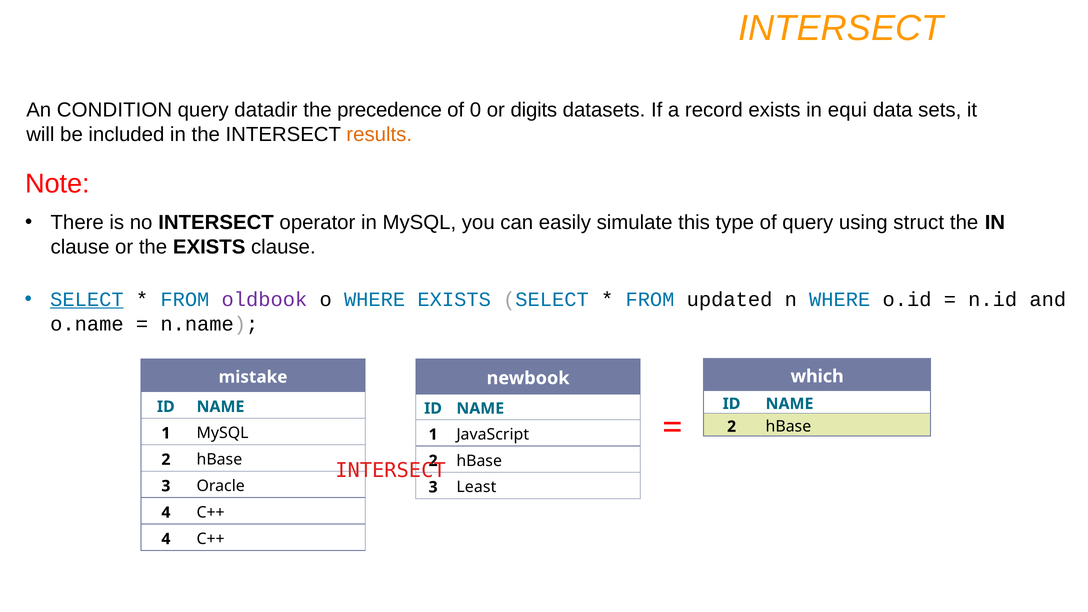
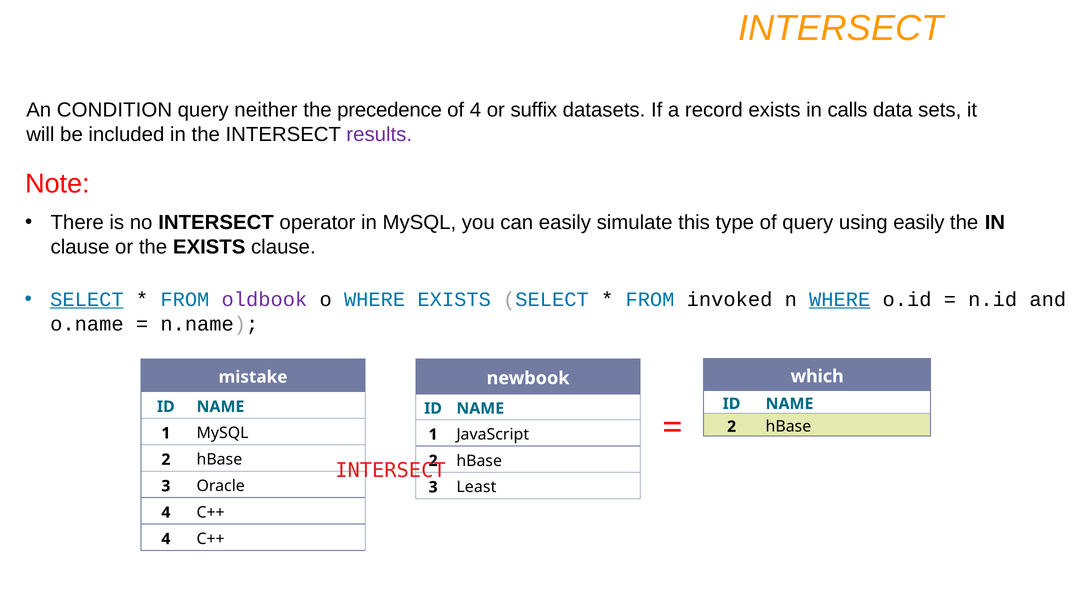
datadir: datadir -> neither (266, 110)
of 0: 0 -> 4 (476, 110)
digits: digits -> suffix (534, 110)
equi: equi -> calls (848, 110)
results colour: orange -> purple (379, 135)
using struct: struct -> easily (919, 222)
updated: updated -> invoked (730, 299)
WHERE underline: none -> present (840, 299)
